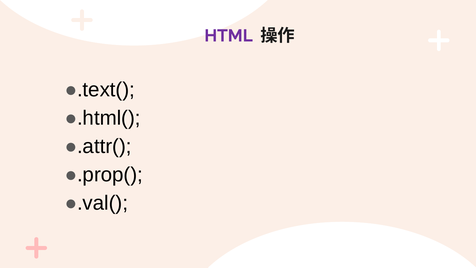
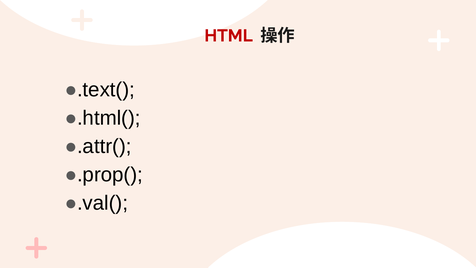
HTML colour: purple -> red (229, 36)
